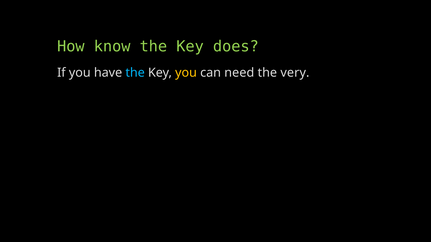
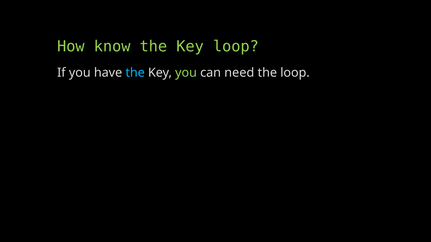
Key does: does -> loop (236, 47)
you colour: yellow -> light green (186, 73)
the very: very -> loop (295, 73)
